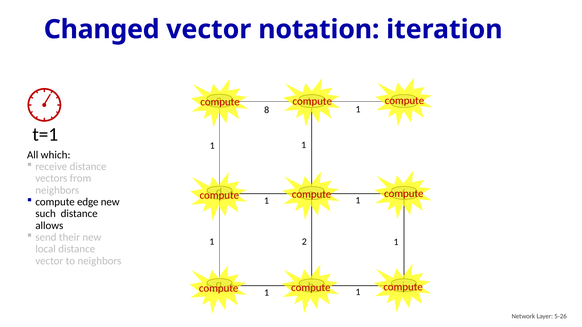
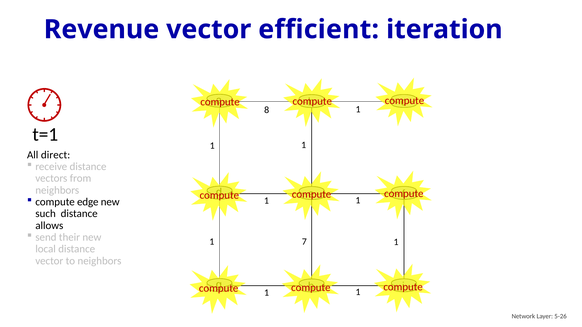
Changed: Changed -> Revenue (102, 29)
notation: notation -> efficient (319, 29)
which: which -> direct (56, 155)
2: 2 -> 7 (304, 242)
